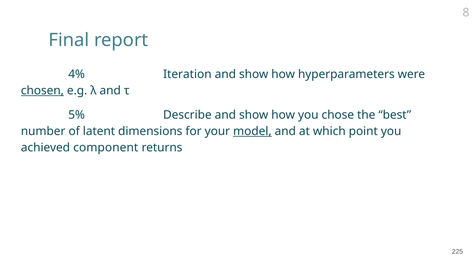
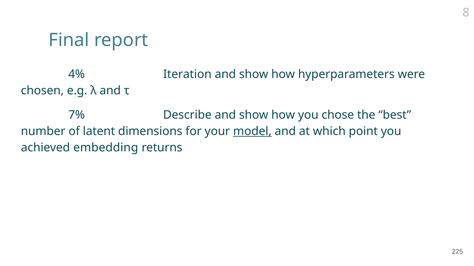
chosen underline: present -> none (42, 91)
5%: 5% -> 7% (77, 115)
component: component -> embedding (106, 148)
